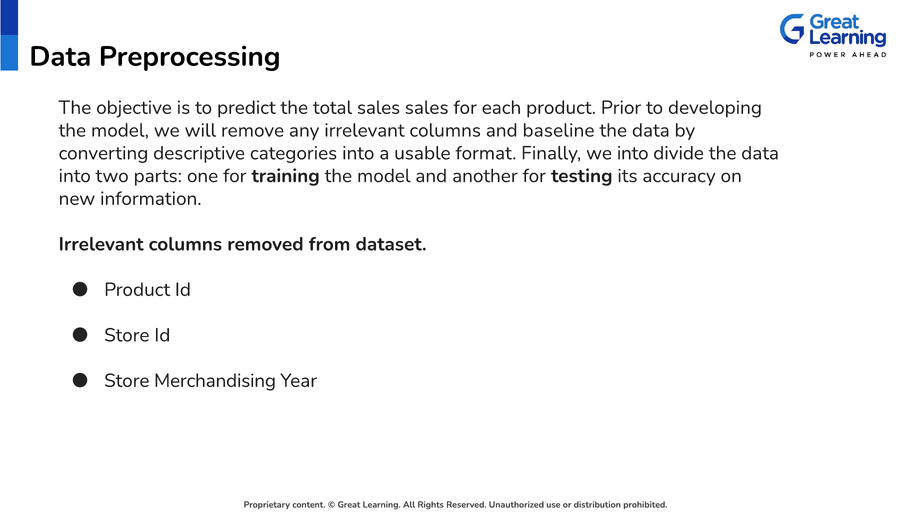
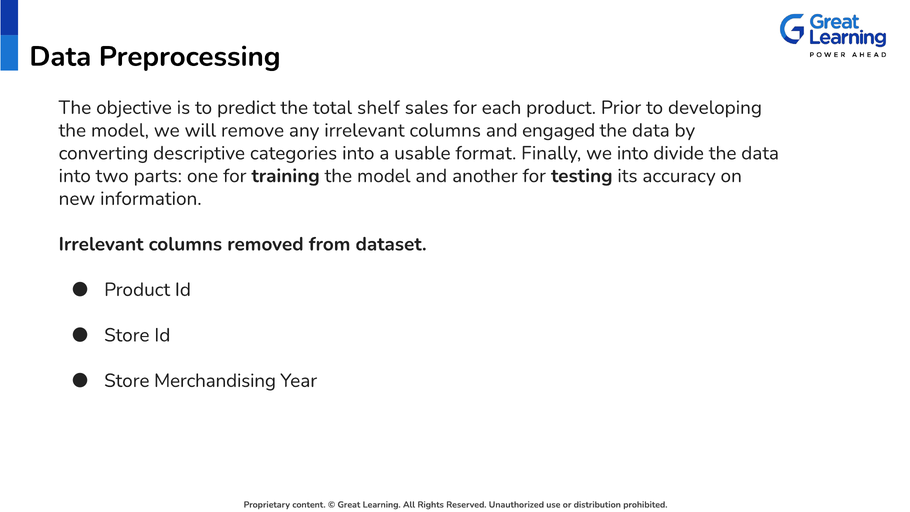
total sales: sales -> shelf (378, 108)
baseline: baseline -> engaged (559, 130)
